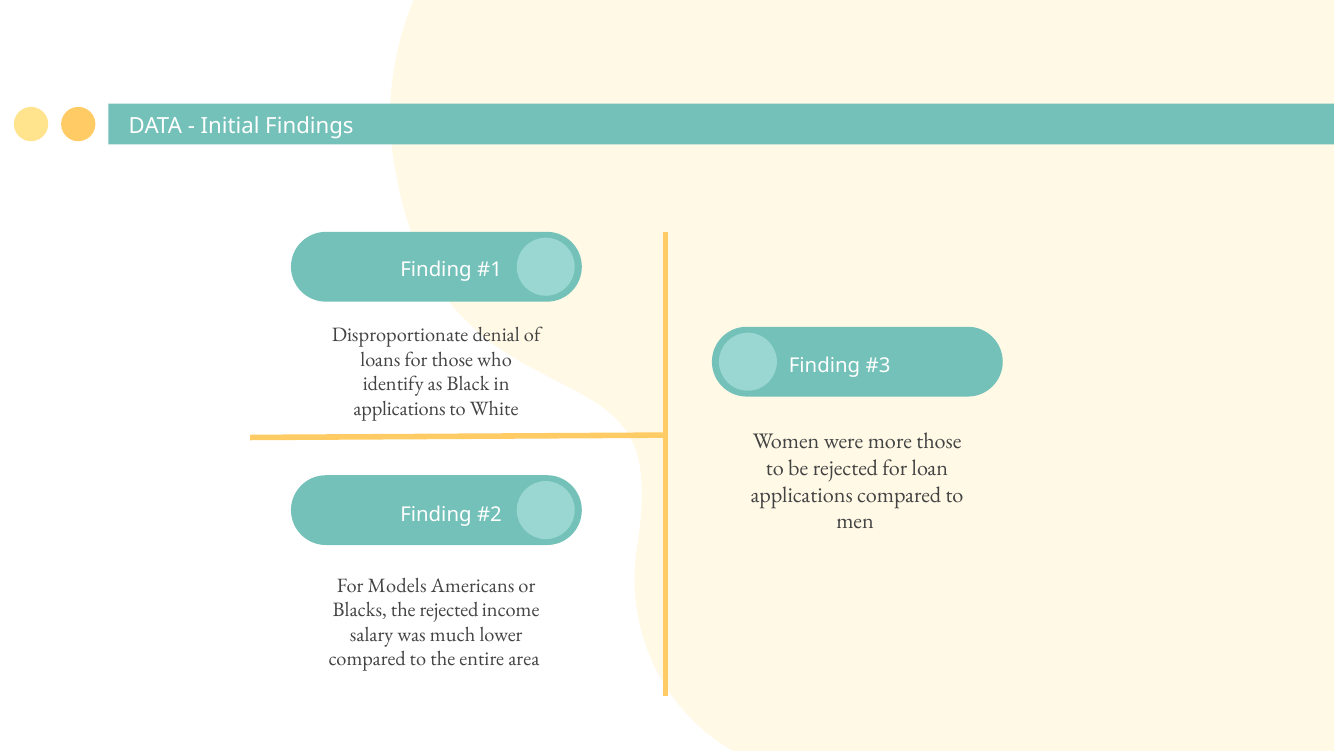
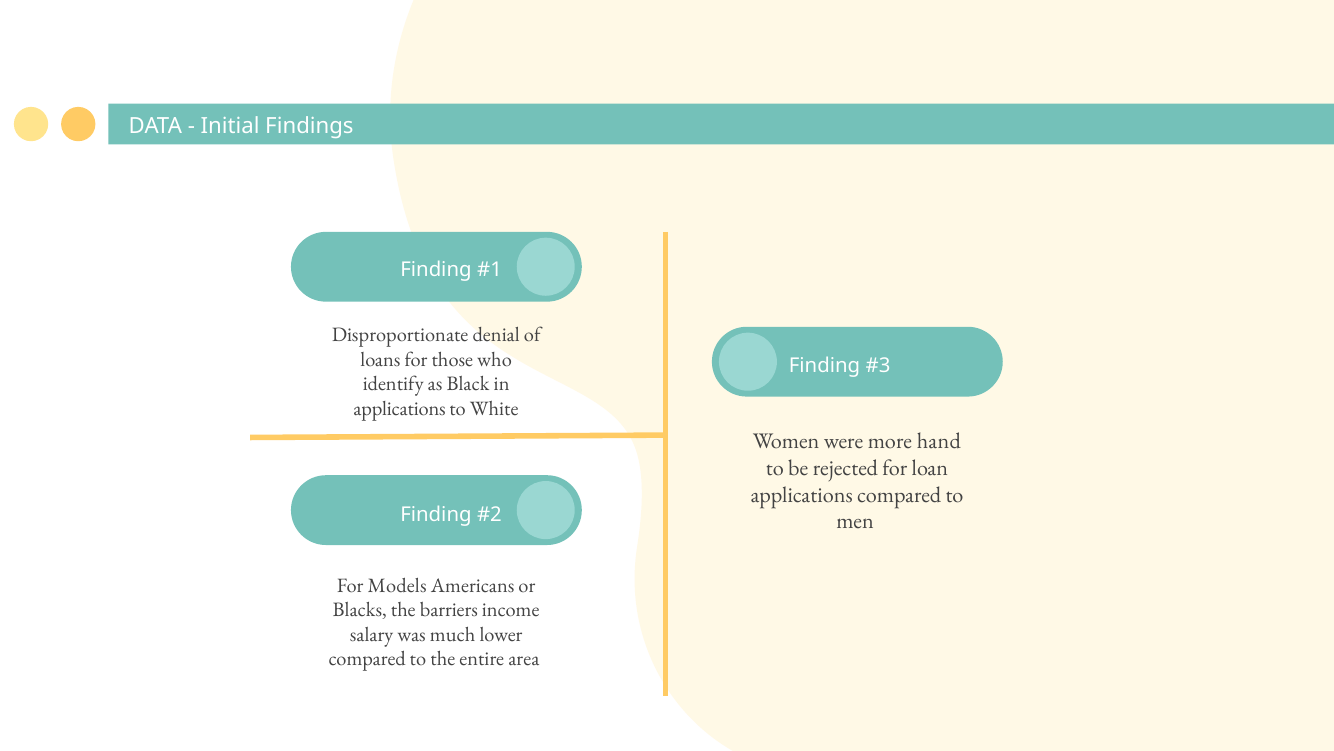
more those: those -> hand (939, 441)
the rejected: rejected -> barriers (449, 610)
